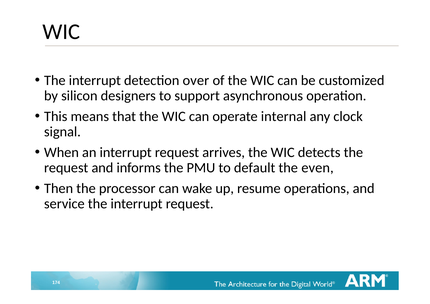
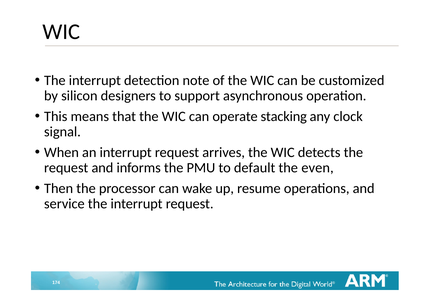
over: over -> note (196, 80)
internal: internal -> stacking (284, 116)
